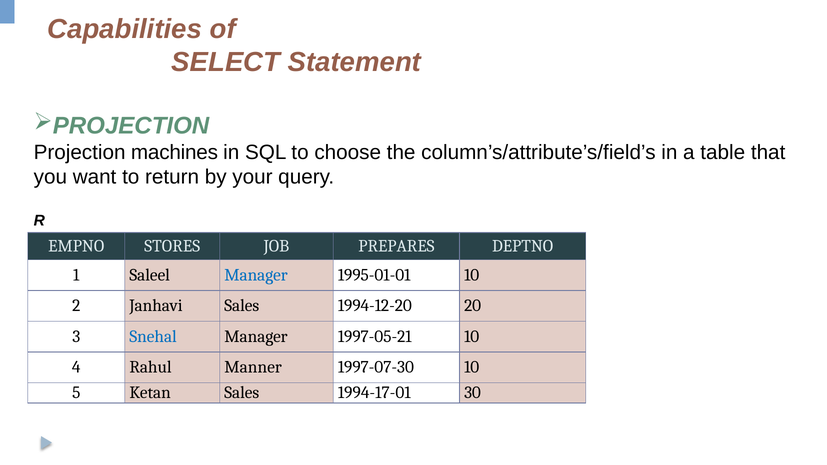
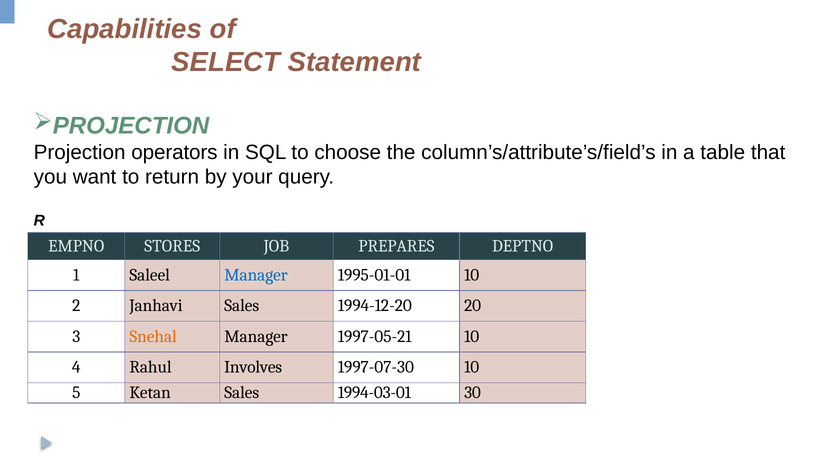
machines: machines -> operators (174, 152)
Snehal colour: blue -> orange (153, 337)
Manner: Manner -> Involves (253, 367)
1994-17-01: 1994-17-01 -> 1994-03-01 (374, 393)
